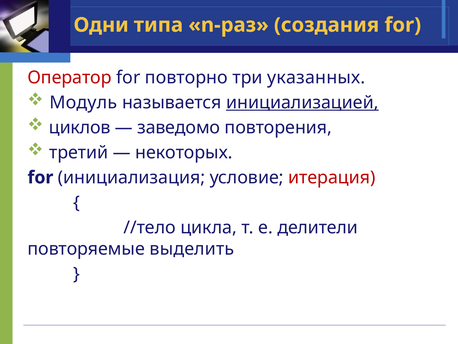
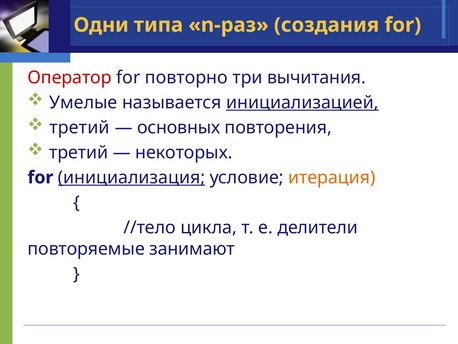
указанных: указанных -> вычитания (316, 77)
Модуль: Модуль -> Умелые (83, 102)
циклов: циклов -> третий (80, 127)
заведомо: заведомо -> основных (179, 127)
инициализация underline: none -> present (132, 177)
итерация colour: red -> orange (332, 177)
выделить: выделить -> занимают (192, 249)
